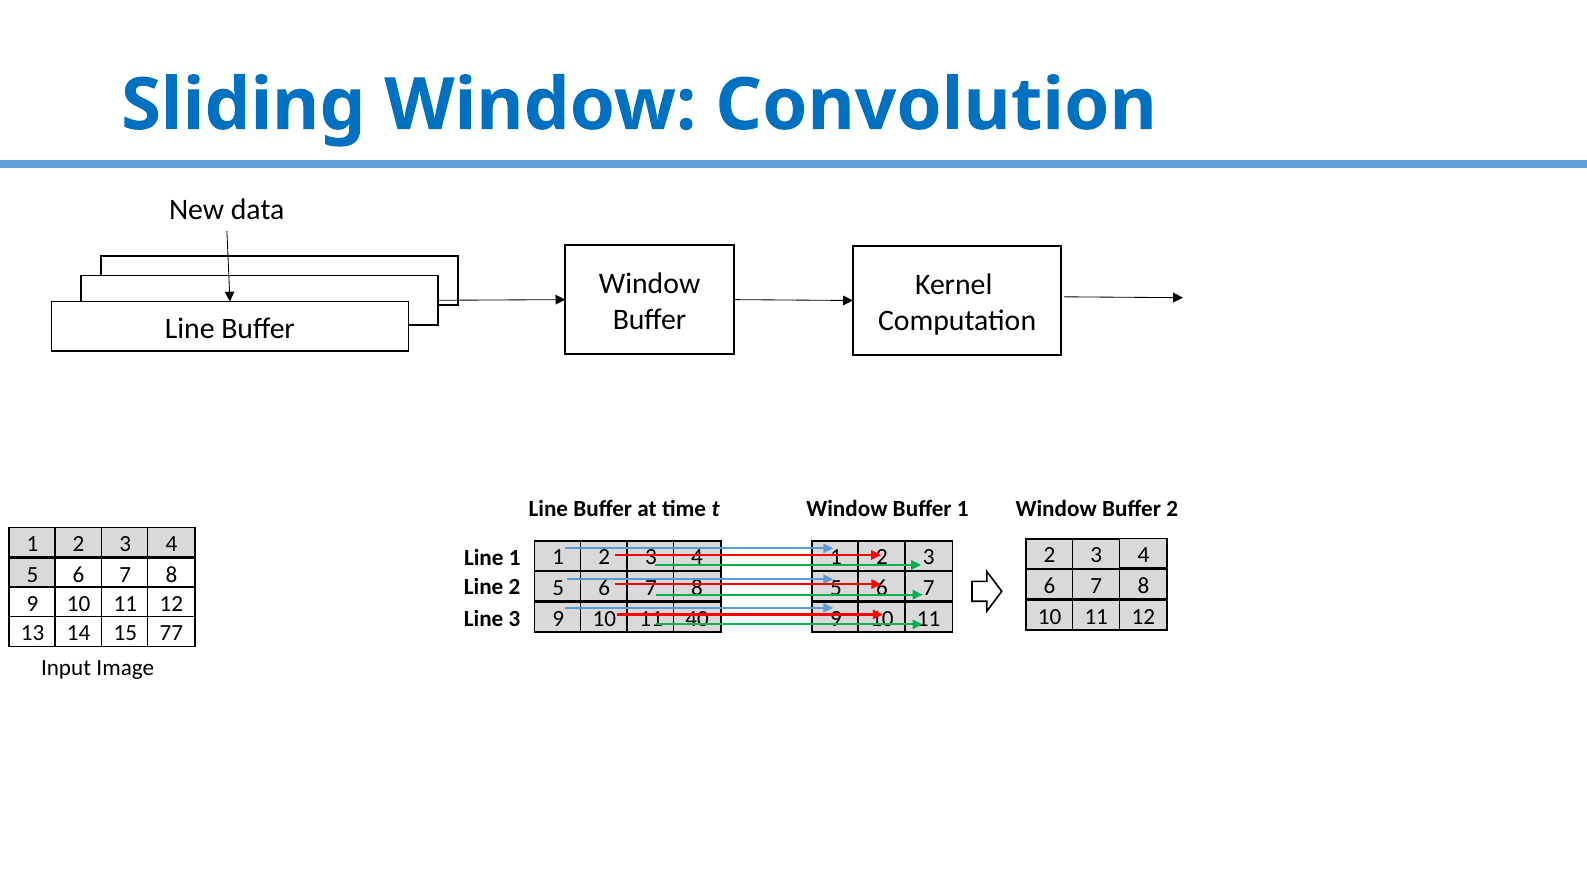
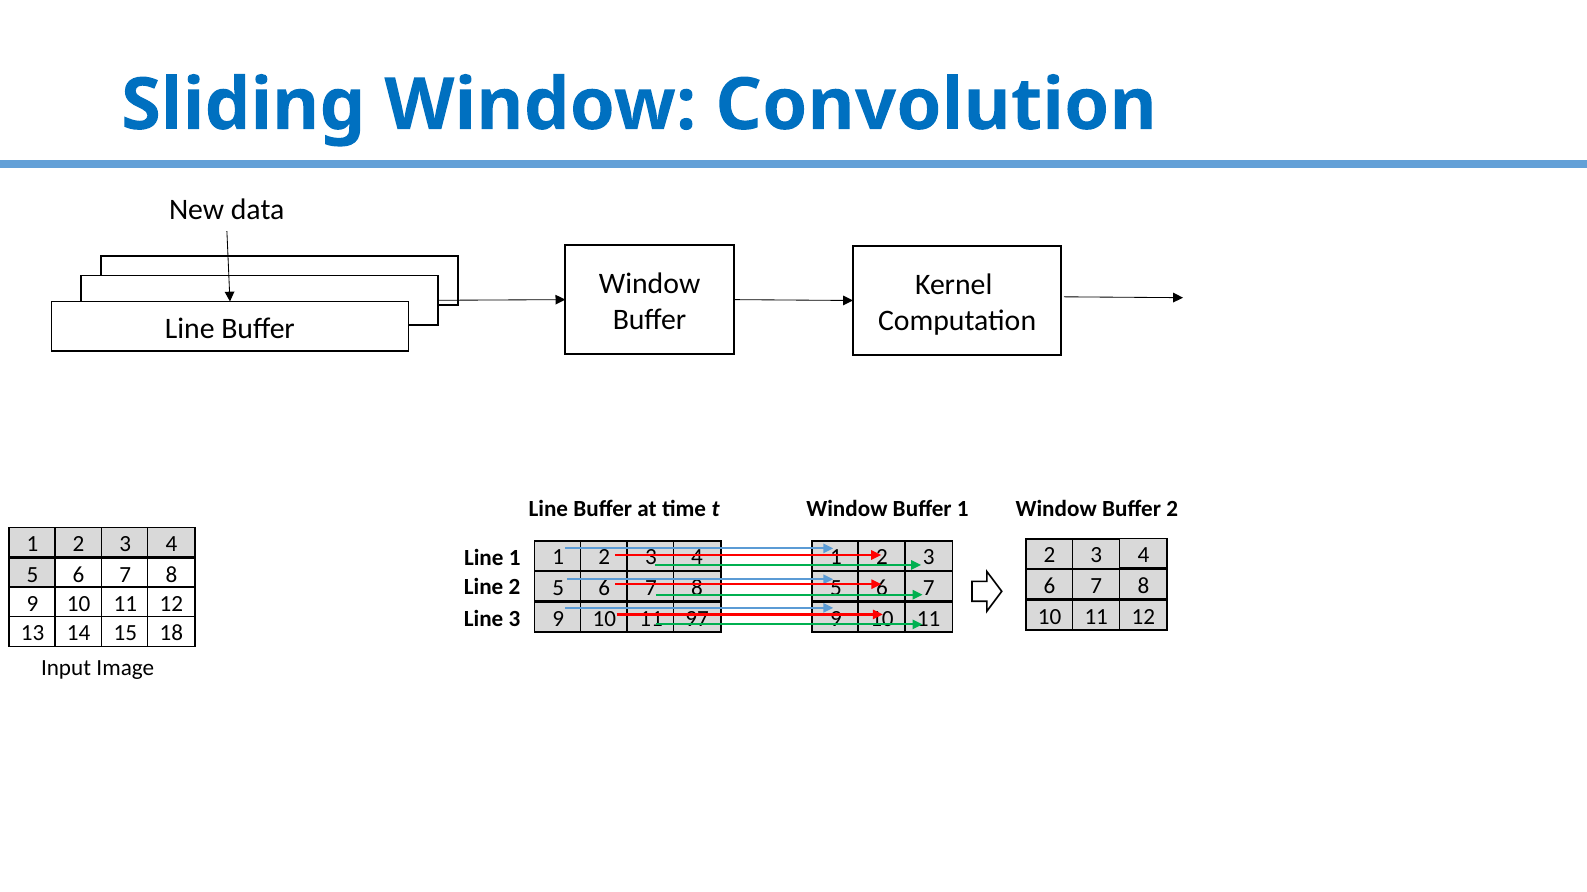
40: 40 -> 97 (697, 619)
77: 77 -> 18 (171, 634)
